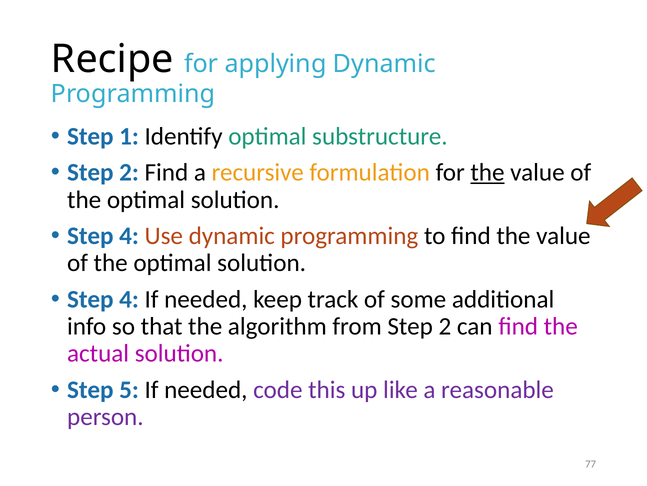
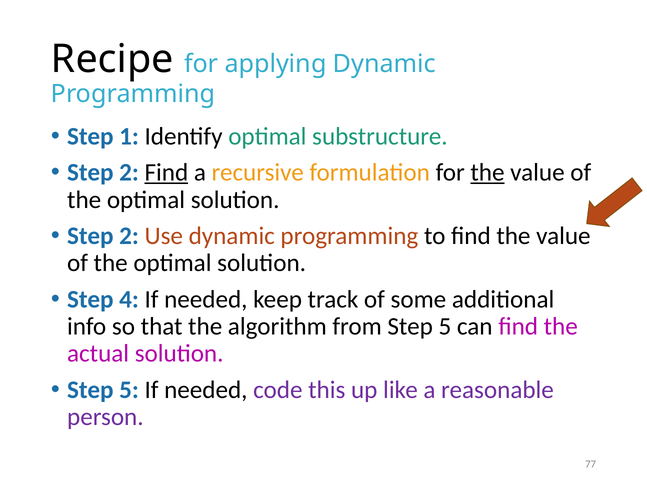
Find underline: none -> present (166, 172)
4: 4 -> 2 (129, 236)
from Step 2: 2 -> 5 (445, 326)
